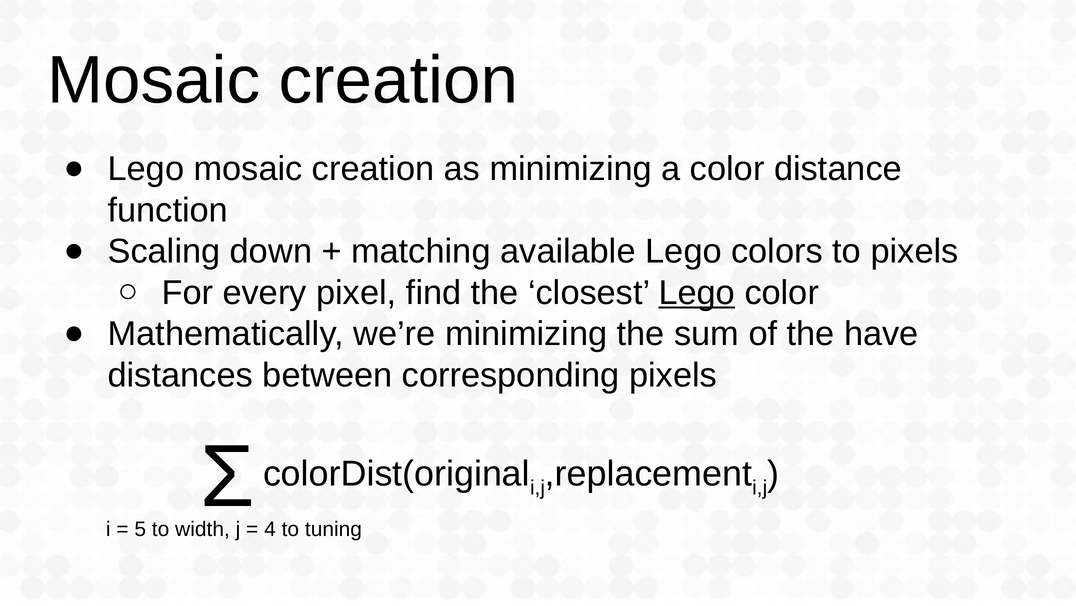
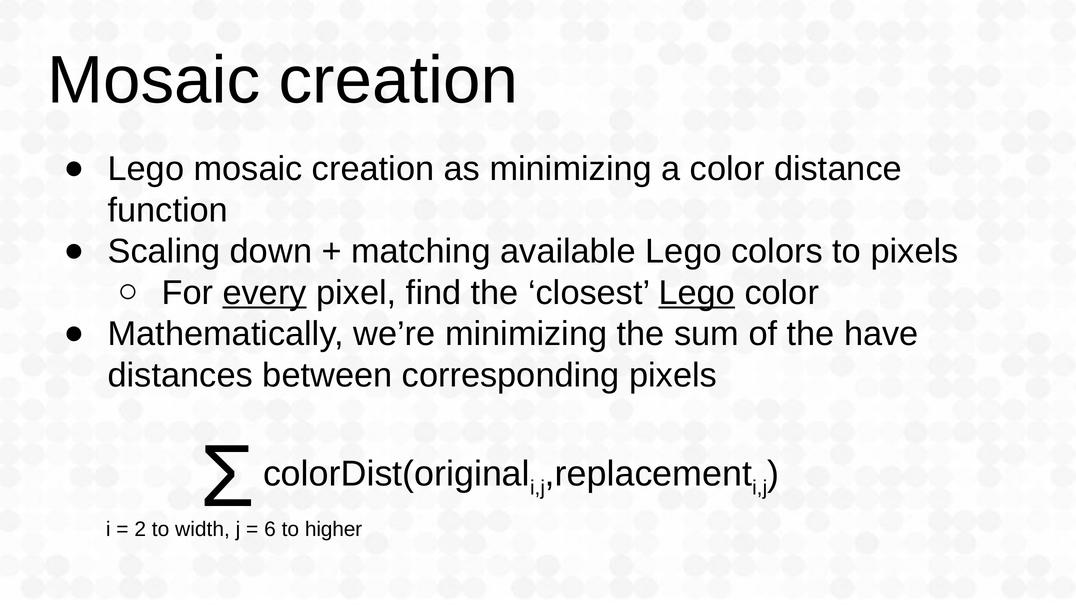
every underline: none -> present (265, 292)
5: 5 -> 2 (140, 528)
4: 4 -> 6 (270, 528)
tuning: tuning -> higher (334, 528)
